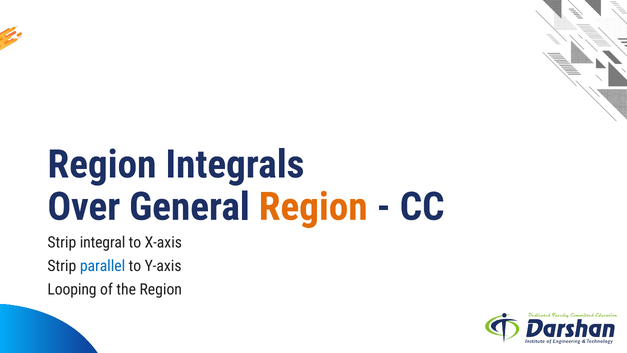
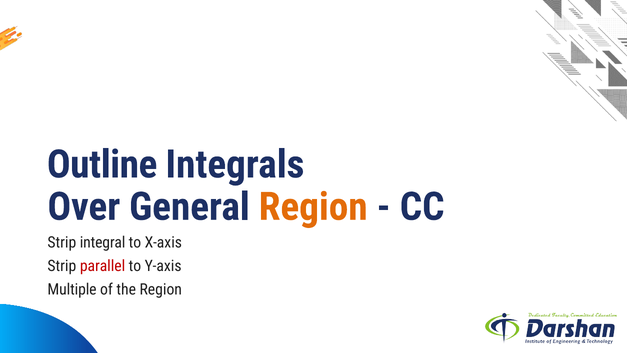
Region: Region -> Outline (102, 164)
parallel colour: blue -> red (103, 266)
Looping: Looping -> Multiple (72, 290)
